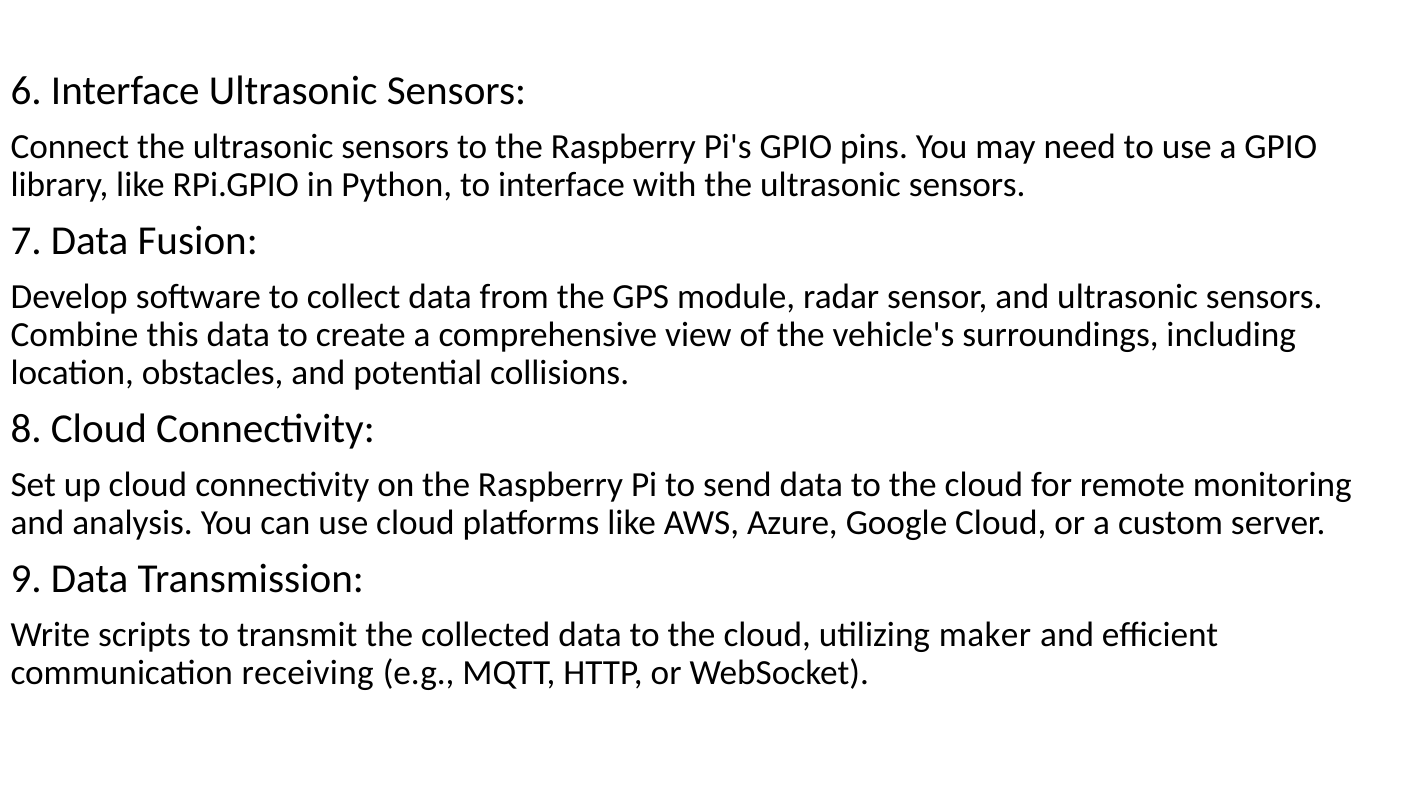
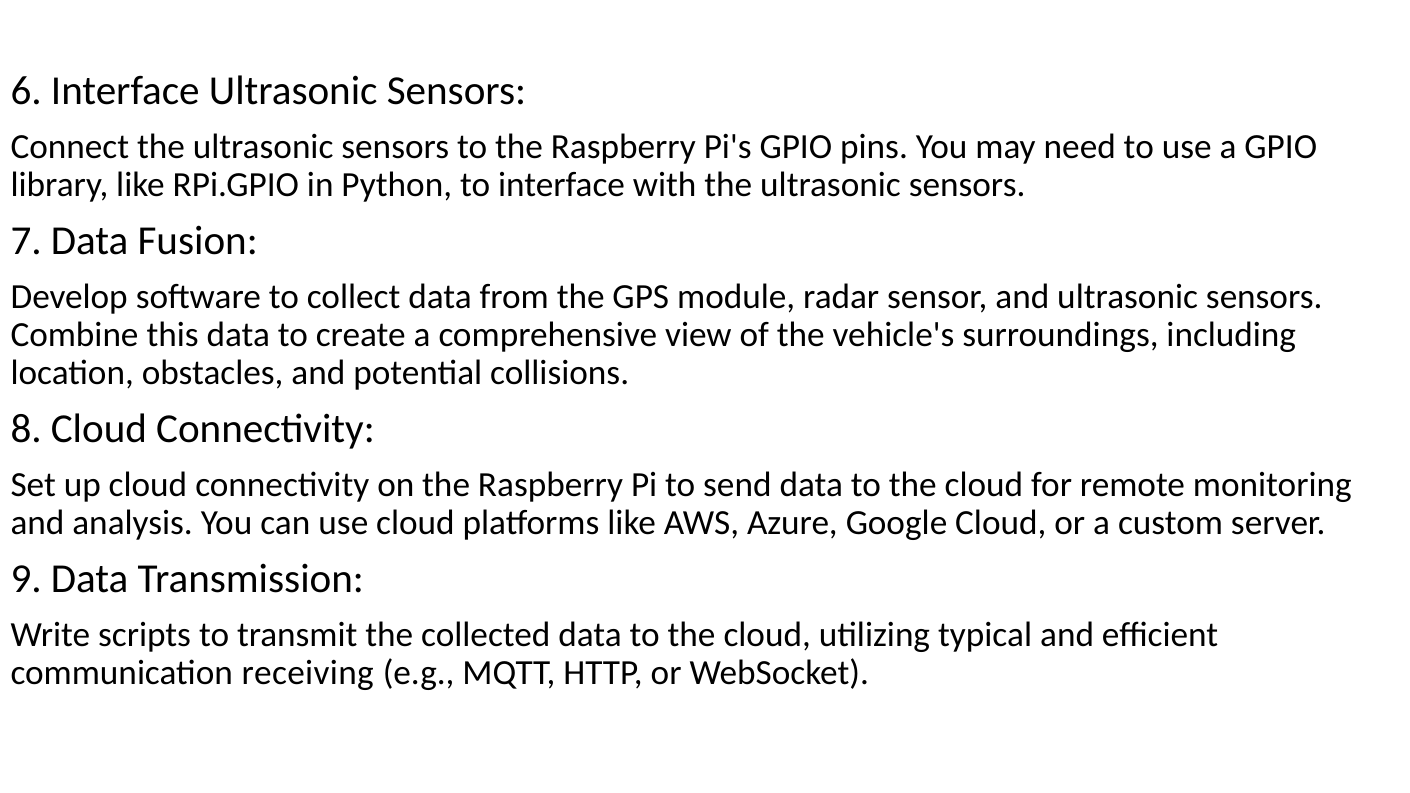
maker: maker -> typical (985, 635)
